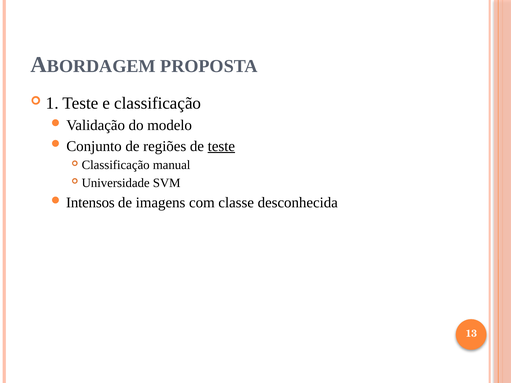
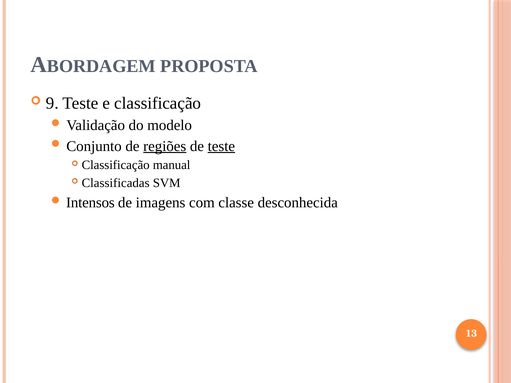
1: 1 -> 9 (52, 103)
regiões underline: none -> present (165, 146)
Universidade: Universidade -> Classificadas (116, 183)
